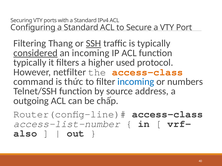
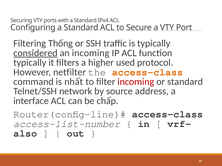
Thang: Thang -> Thống (61, 44)
SSH underline: present -> none (94, 44)
thức: thức -> nhất (74, 82)
incoming colour: blue -> red (136, 82)
or numbers: numbers -> standard (185, 82)
Telnet/SSH function: function -> network (76, 92)
outgoing: outgoing -> interface (31, 101)
